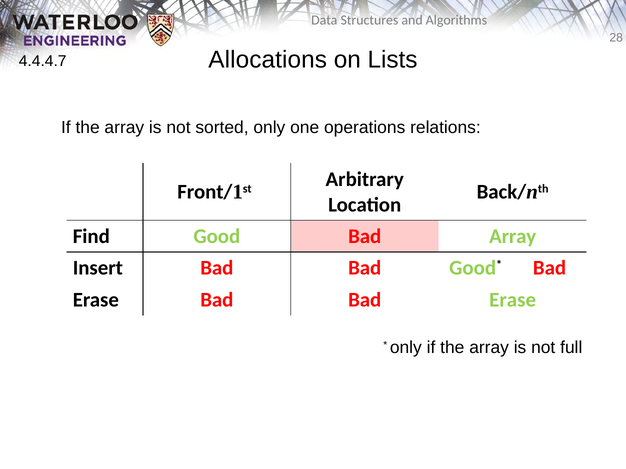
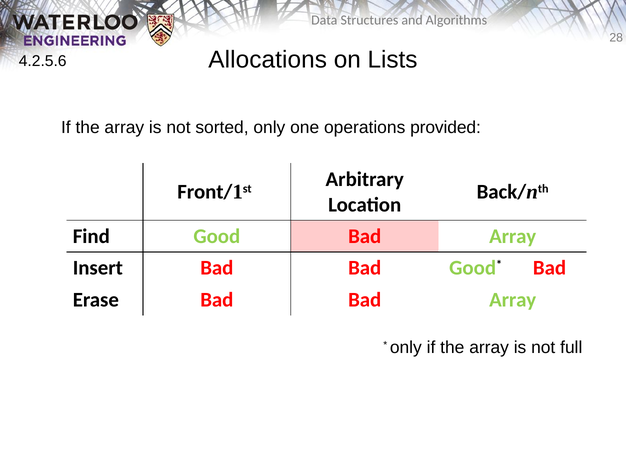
4.4.4.7: 4.4.4.7 -> 4.2.5.6 (43, 61)
relations: relations -> provided (445, 128)
Bad Bad Erase: Erase -> Array (513, 300)
